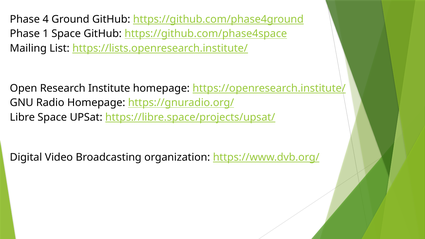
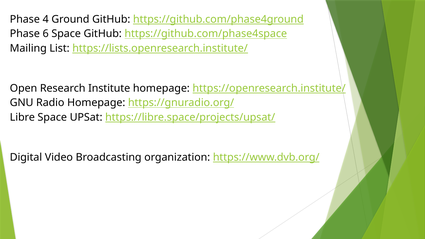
1: 1 -> 6 (46, 34)
